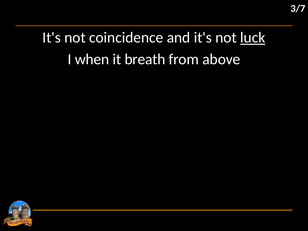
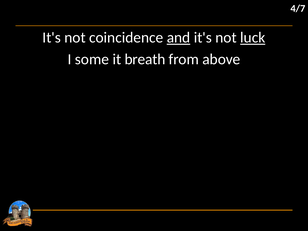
3/7: 3/7 -> 4/7 (298, 8)
and underline: none -> present (179, 38)
when: when -> some (92, 59)
